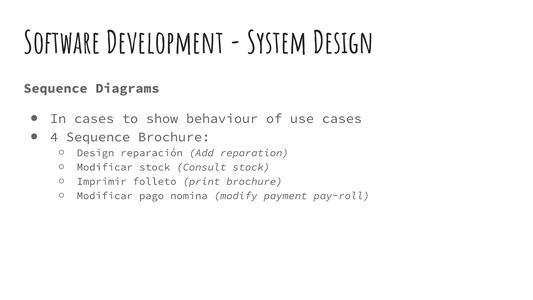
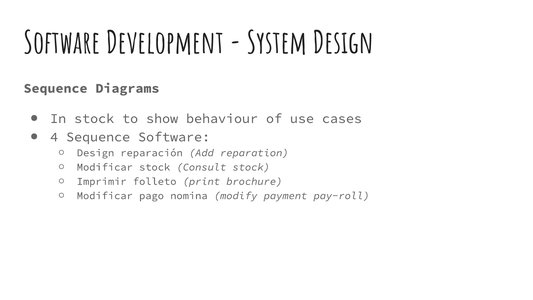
In cases: cases -> stock (94, 118)
Sequence Brochure: Brochure -> Software (174, 137)
